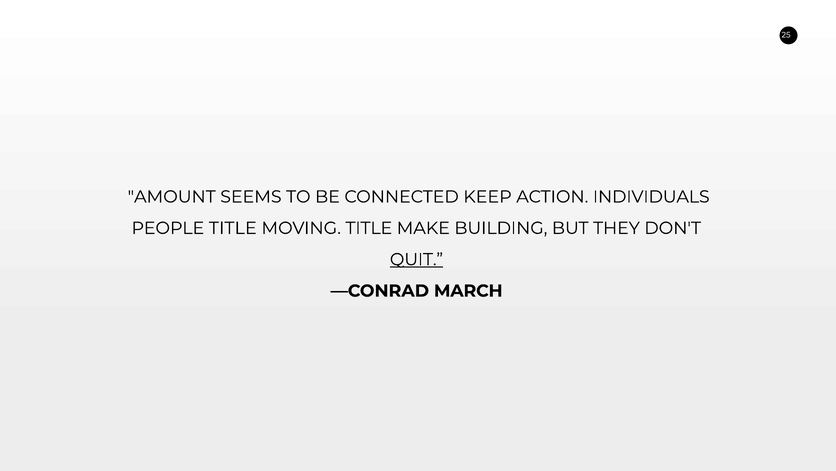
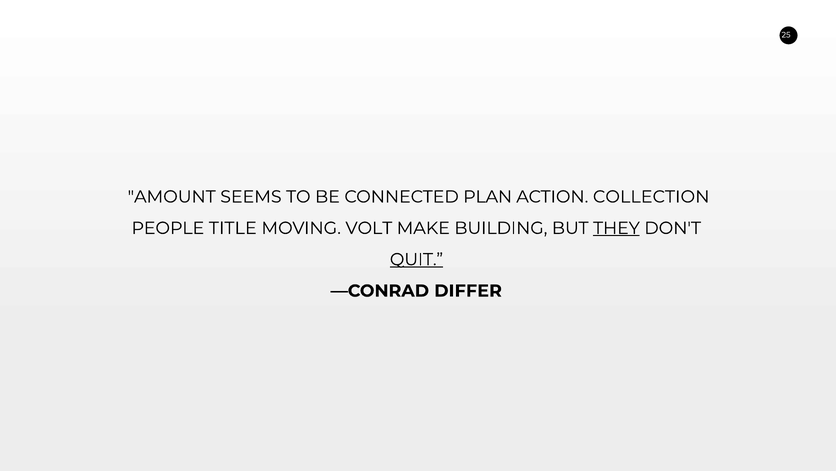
KEEP: KEEP -> PLAN (488, 196)
INDIVIDUALS: INDIVIDUALS -> COLLECTION (651, 196)
MOVING TITLE: TITLE -> VOLT (369, 228)
THEY underline: none -> present (616, 228)
MARCH: MARCH -> DIFFER (468, 291)
